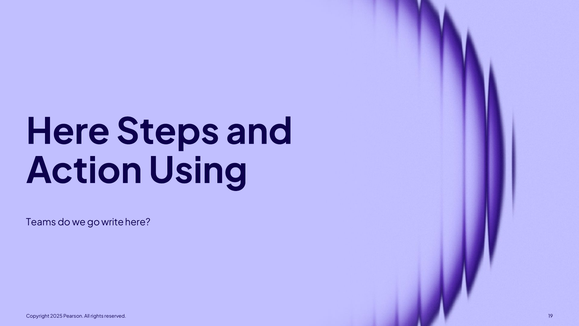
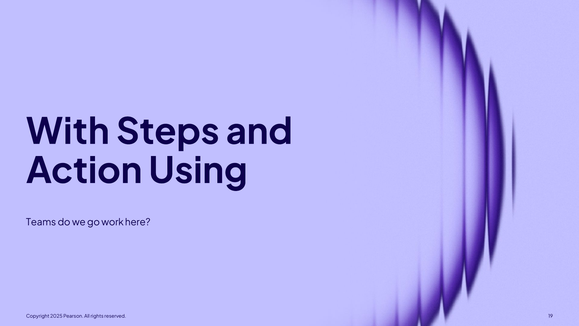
Here: Here -> With (68, 132)
write: write -> work (112, 222)
